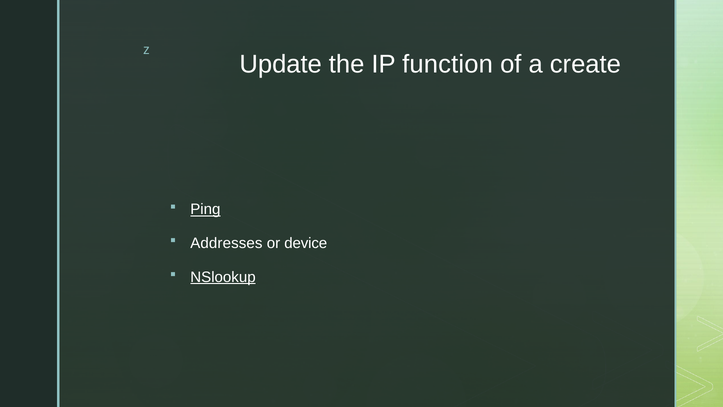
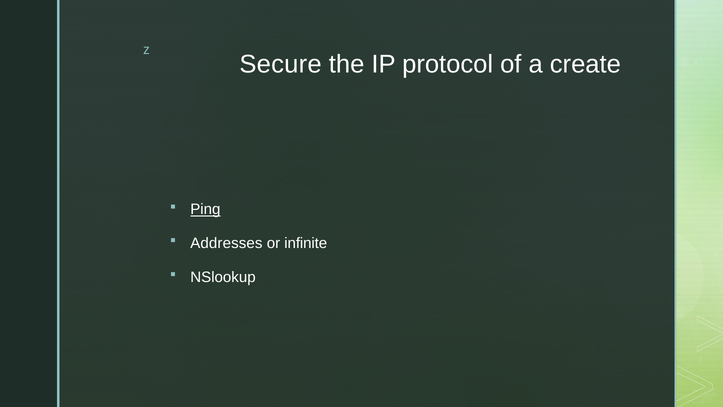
Update: Update -> Secure (281, 64)
function: function -> protocol (448, 64)
device: device -> infinite (306, 243)
NSlookup underline: present -> none (223, 277)
